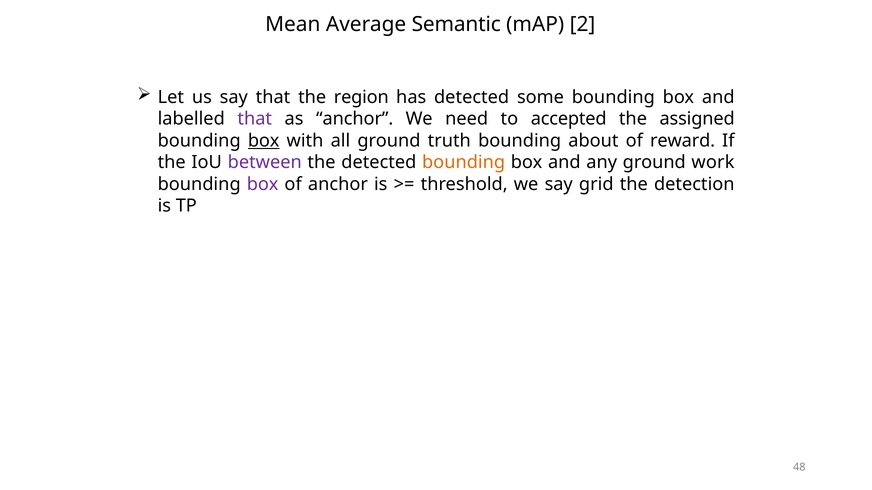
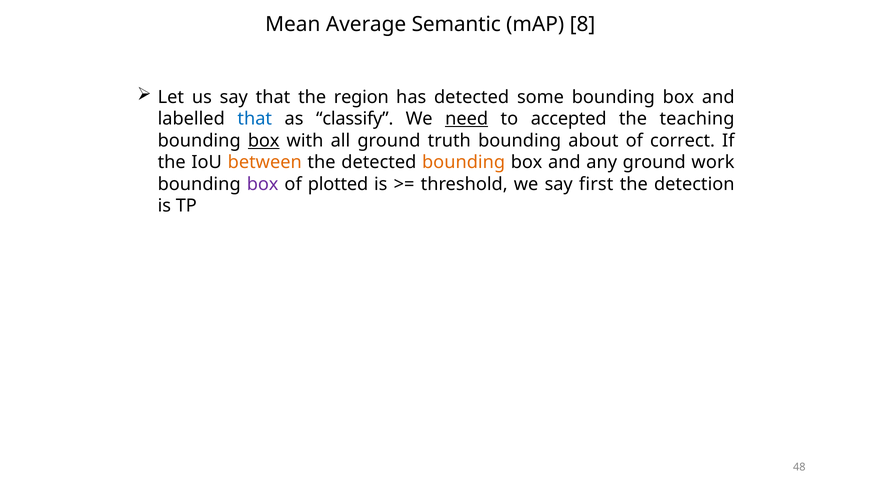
2: 2 -> 8 (582, 24)
that colour: purple -> blue (255, 119)
as anchor: anchor -> classify (355, 119)
need underline: none -> present (467, 119)
assigned: assigned -> teaching (697, 119)
reward: reward -> correct (683, 141)
between colour: purple -> orange (265, 163)
of anchor: anchor -> plotted (338, 184)
grid: grid -> first (596, 184)
